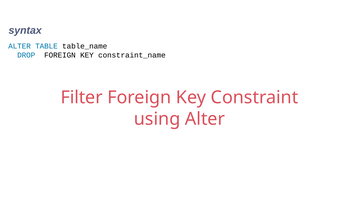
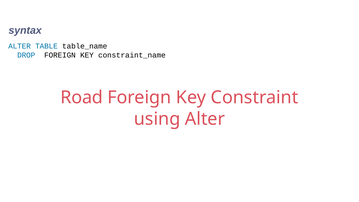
Filter: Filter -> Road (82, 97)
